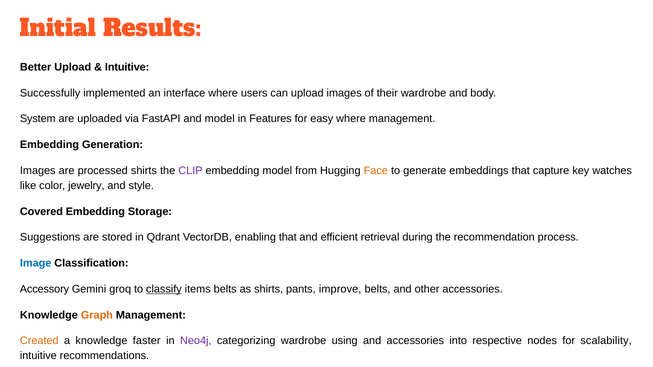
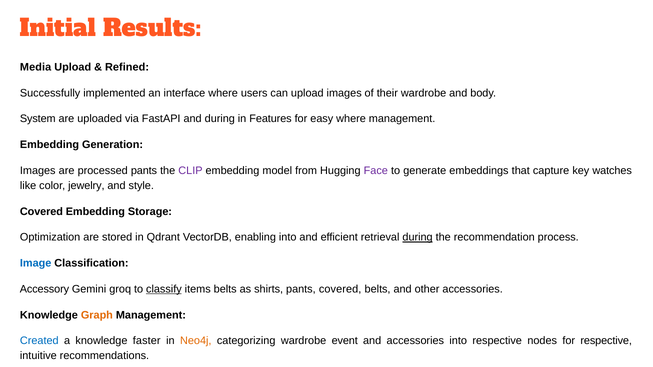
Better: Better -> Media (36, 67)
Intuitive: Intuitive -> Refined (127, 67)
and model: model -> during (220, 119)
processed shirts: shirts -> pants (144, 171)
Face colour: orange -> purple (376, 171)
Suggestions: Suggestions -> Optimization (50, 238)
enabling that: that -> into (288, 238)
during underline: none -> present (418, 238)
pants improve: improve -> covered (340, 289)
Created colour: orange -> blue (39, 341)
Neo4j colour: purple -> orange (196, 341)
using: using -> event (345, 341)
for scalability: scalability -> respective (606, 341)
